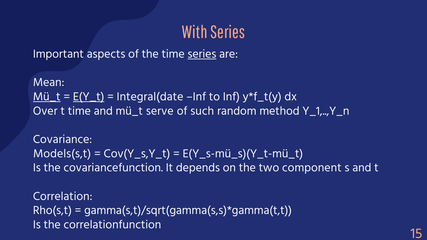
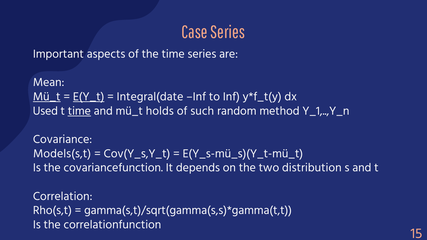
With: With -> Case (195, 32)
series underline: present -> none (202, 54)
Over: Over -> Used (45, 111)
time underline: none -> present (79, 111)
serve: serve -> holds (160, 111)
component: component -> distribution (312, 168)
